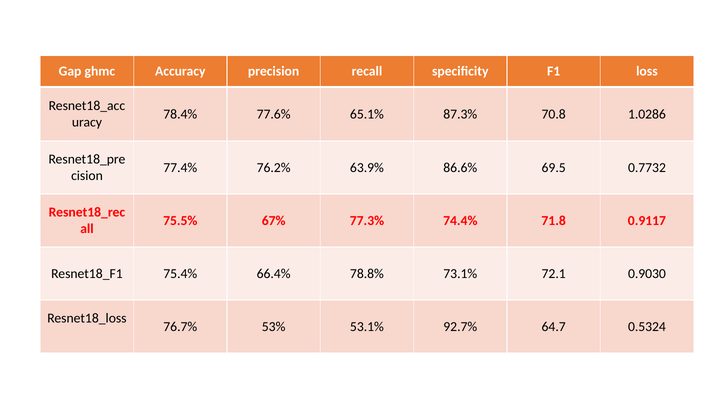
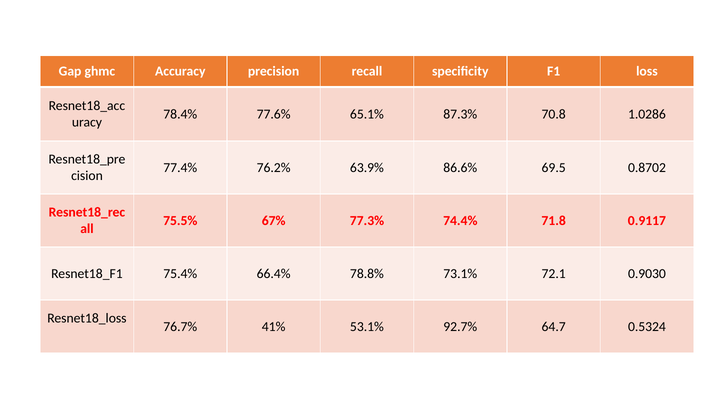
0.7732: 0.7732 -> 0.8702 (647, 167)
53%: 53% -> 41% (274, 326)
